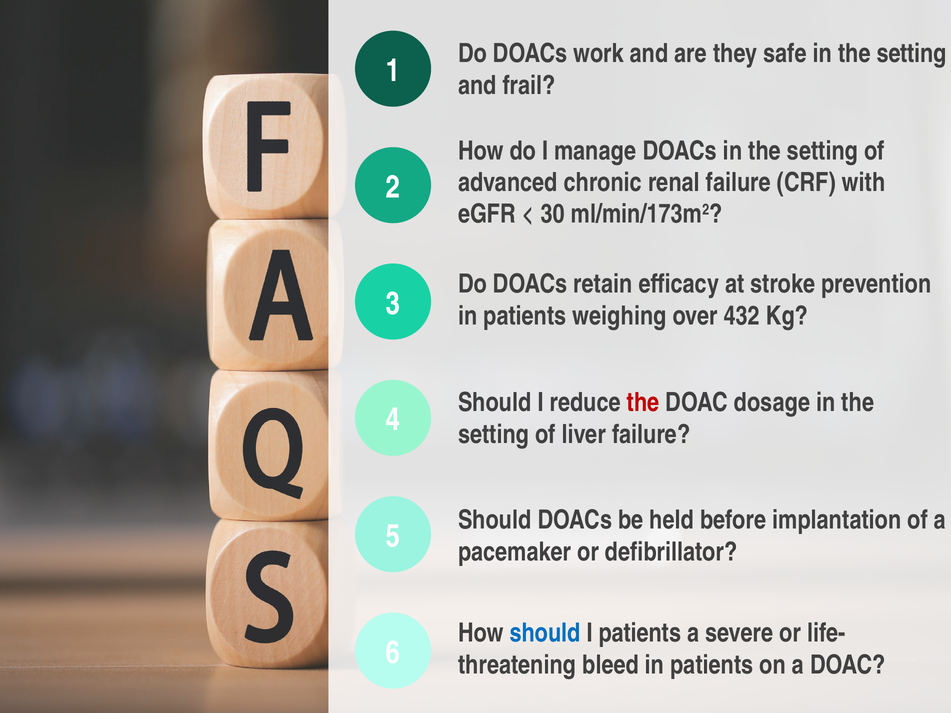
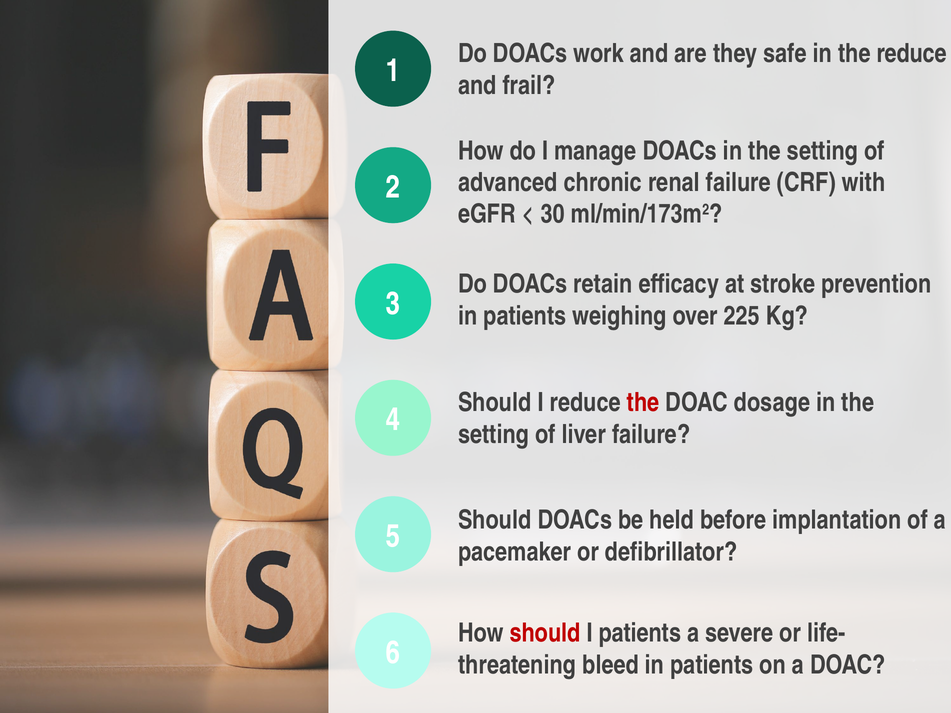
safe in the setting: setting -> reduce (912, 54)
432: 432 -> 225 (742, 316)
should colour: blue -> red (545, 633)
